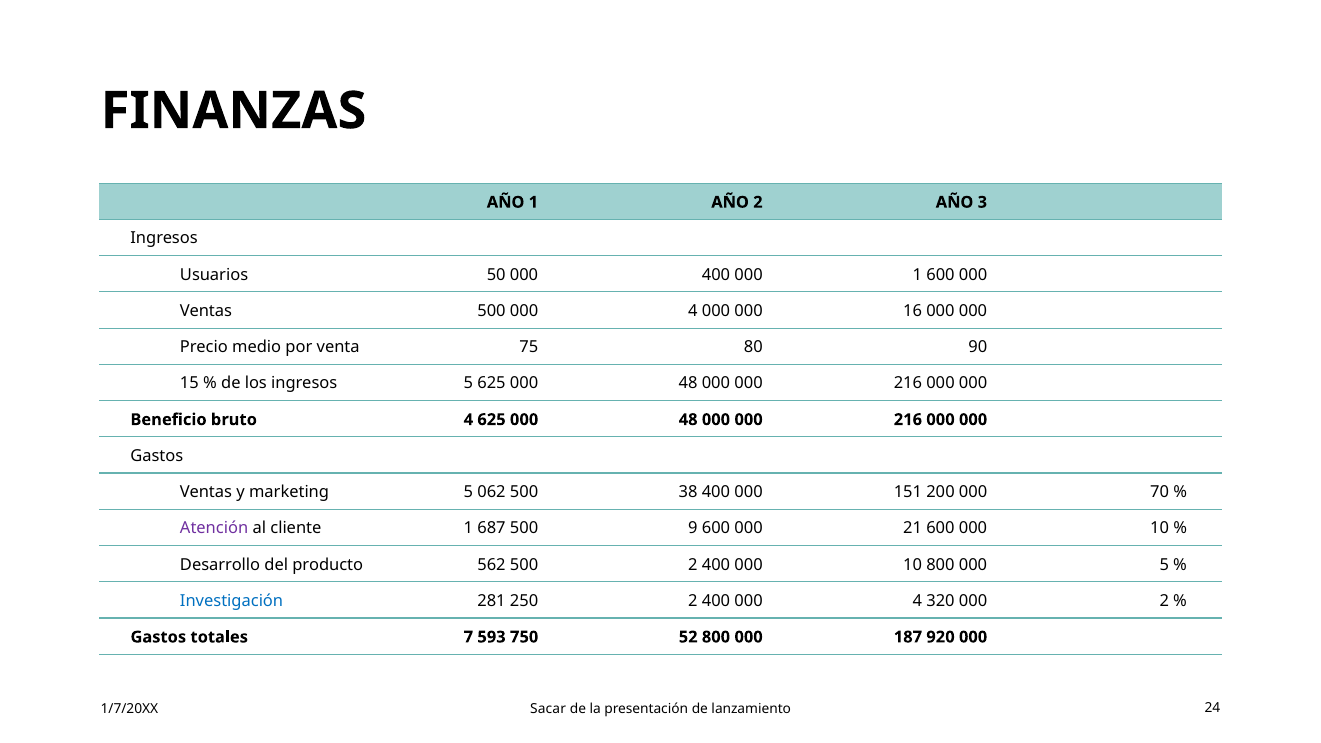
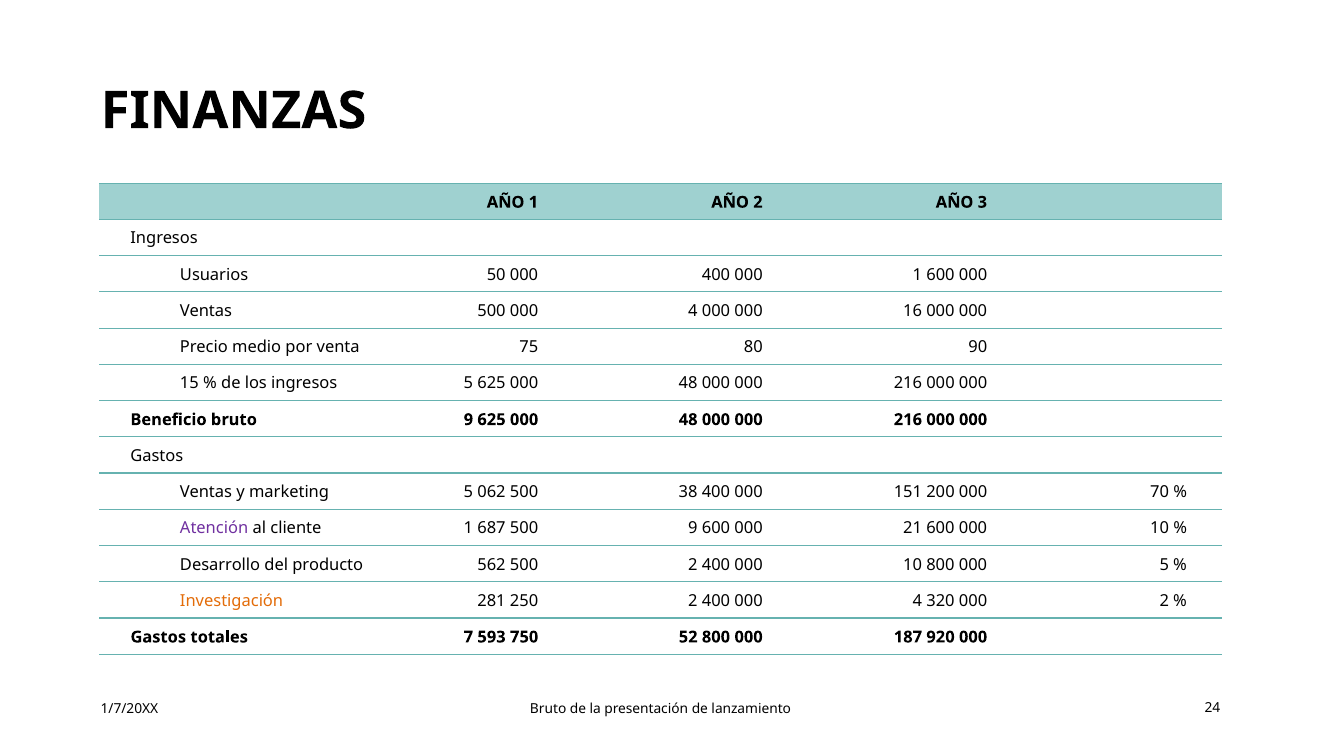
bruto 4: 4 -> 9 (468, 420)
Investigación colour: blue -> orange (232, 601)
1/7/20XX Sacar: Sacar -> Bruto (548, 709)
